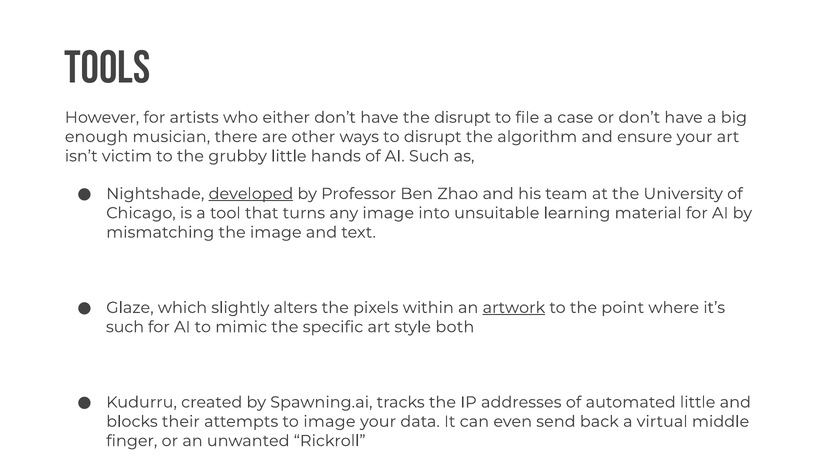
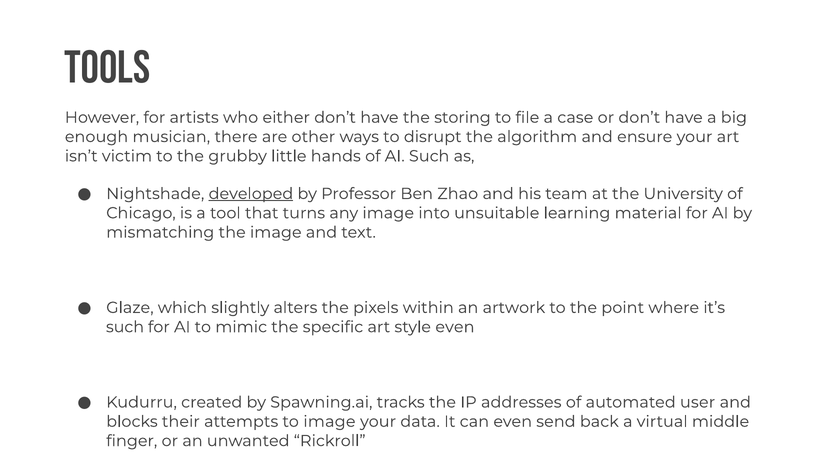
the disrupt: disrupt -> storing (462, 118)
artwork underline: present -> none (514, 308)
style both: both -> even (455, 327)
automated little: little -> user (698, 402)
